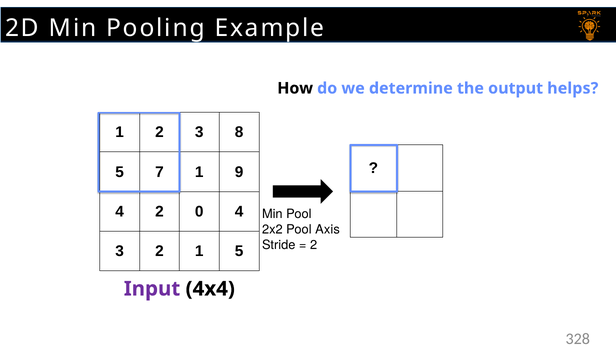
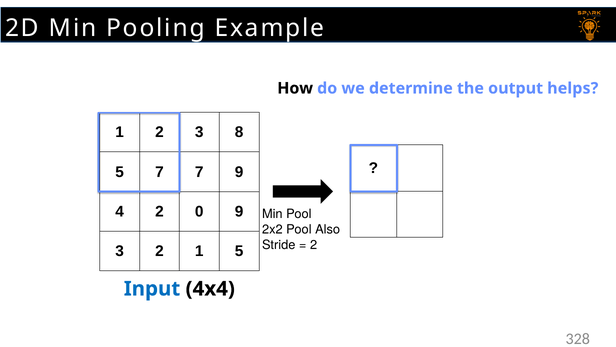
1: 1 -> 7 (199, 172)
0 4: 4 -> 9 (239, 211)
Axis: Axis -> Also (328, 229)
Input colour: purple -> blue (152, 288)
